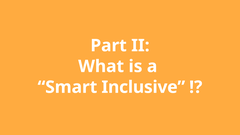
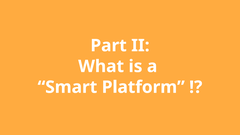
Inclusive: Inclusive -> Platform (143, 87)
